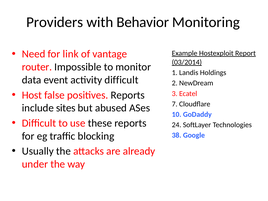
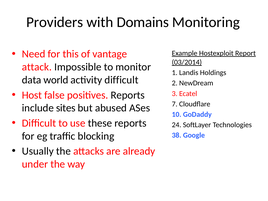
Behavior: Behavior -> Domains (143, 22)
link: link -> this (71, 54)
router: router -> attack (37, 67)
event: event -> world (56, 80)
